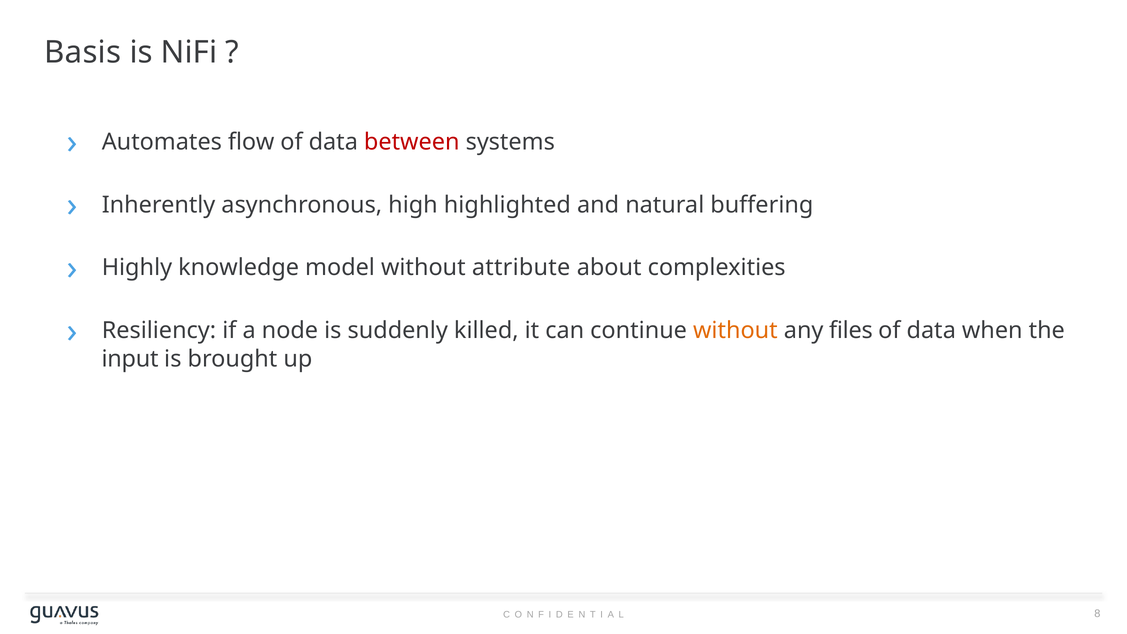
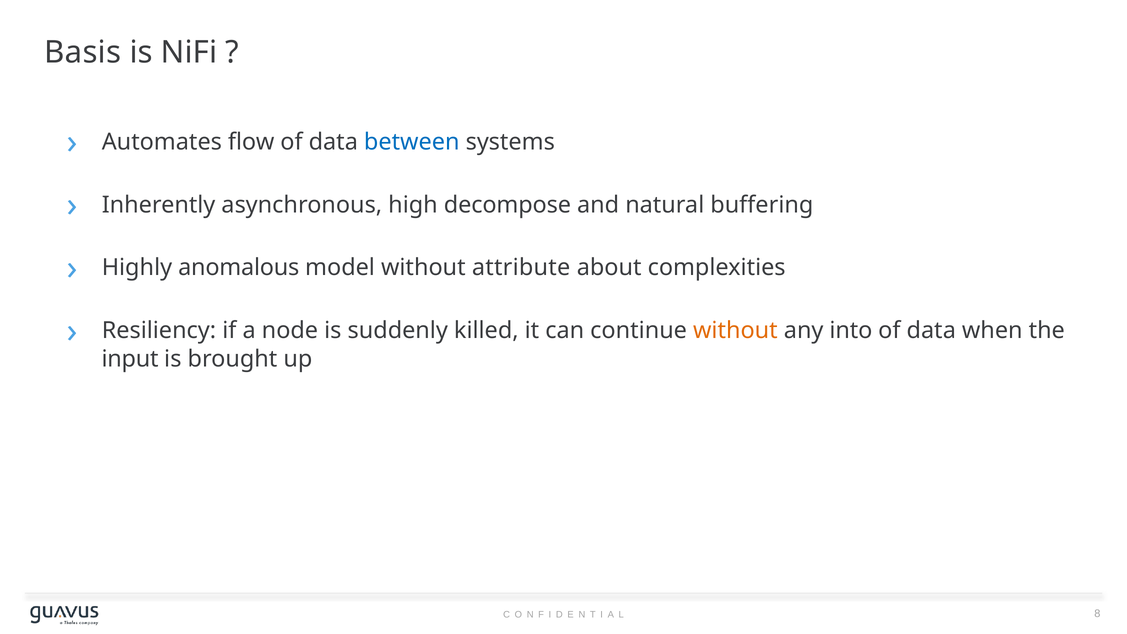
between colour: red -> blue (412, 142)
highlighted: highlighted -> decompose (507, 205)
knowledge: knowledge -> anomalous (239, 268)
files: files -> into (851, 331)
